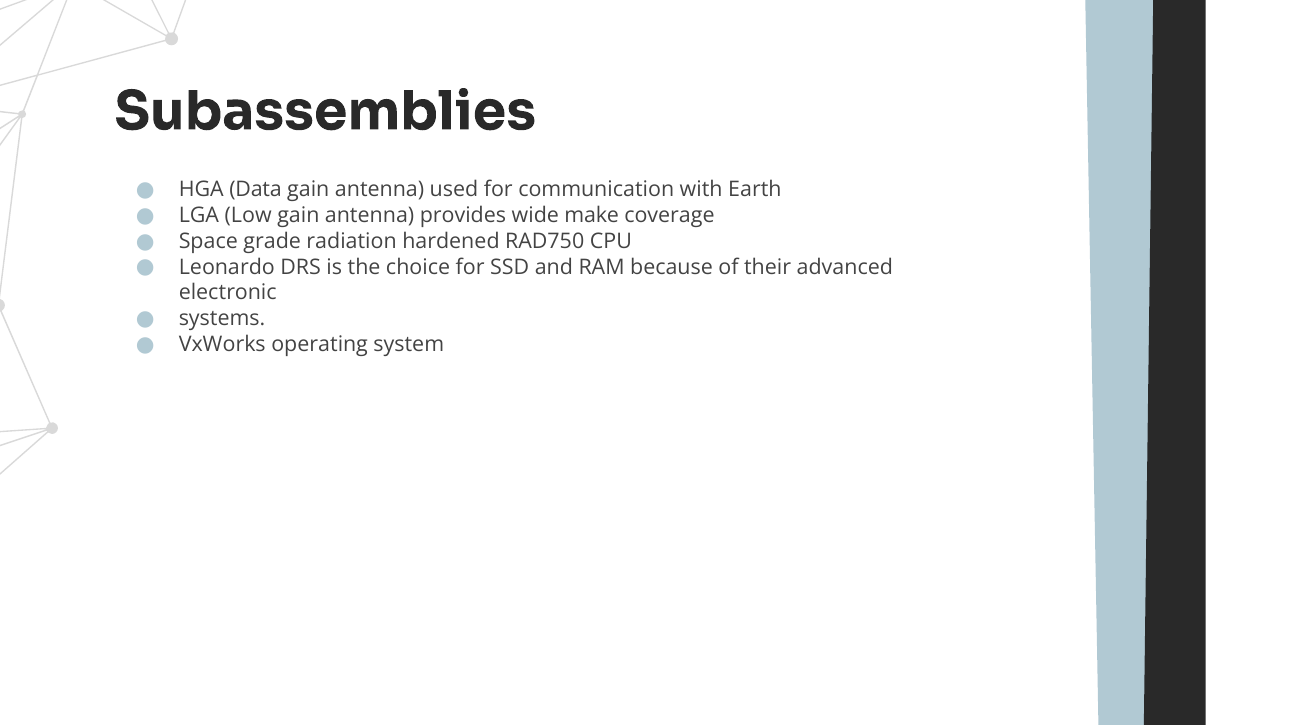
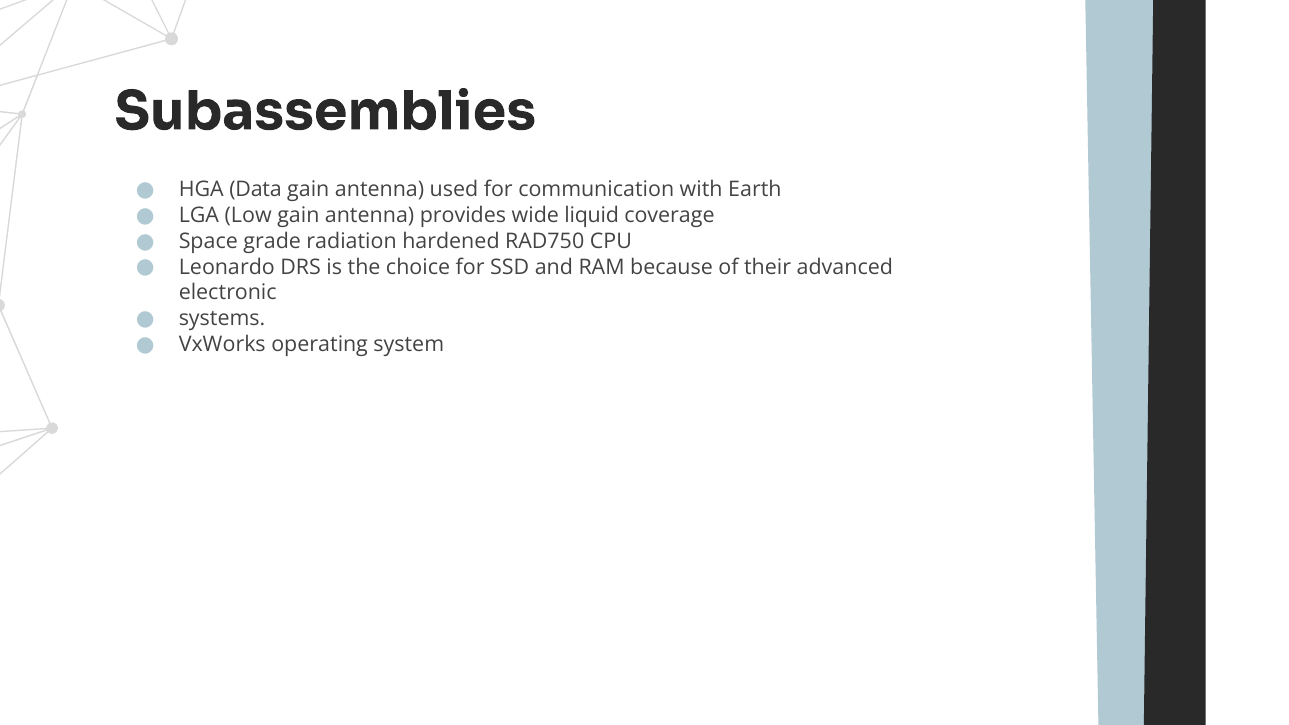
make: make -> liquid (592, 215)
